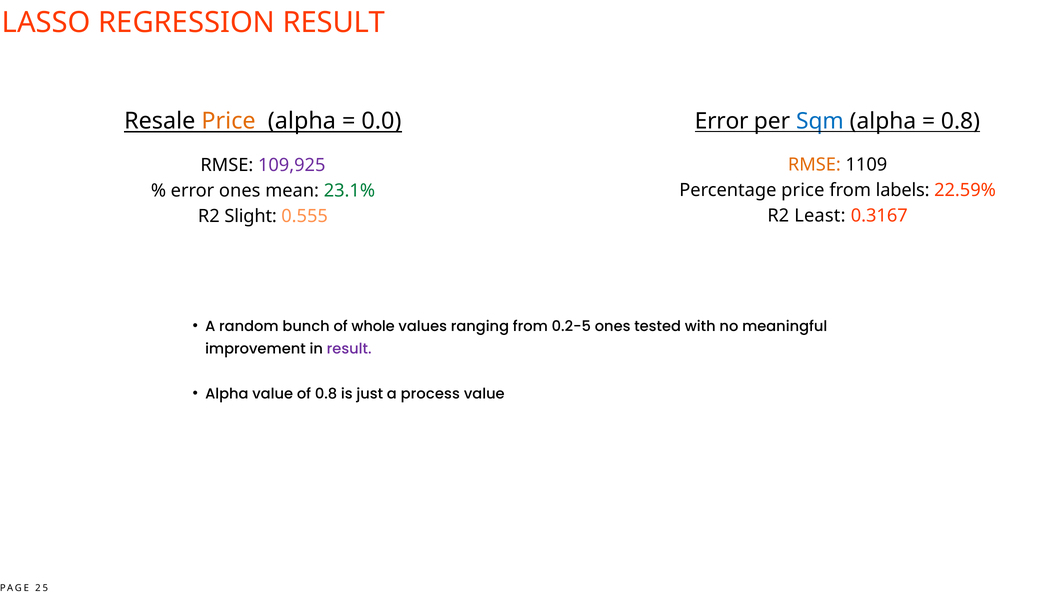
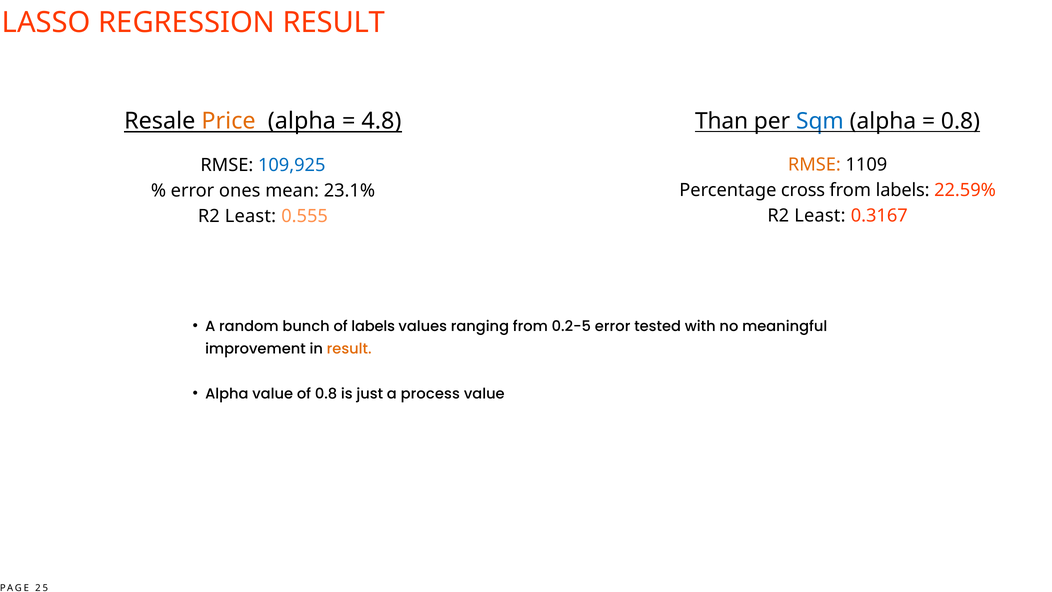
0.0: 0.0 -> 4.8 (381, 121)
Error: Error -> Than (722, 121)
109,925 colour: purple -> blue (292, 165)
Percentage price: price -> cross (803, 190)
23.1% colour: green -> black (349, 191)
Slight: Slight -> Least (250, 216)
of whole: whole -> labels (373, 326)
0.2-5 ones: ones -> error (613, 326)
result colour: purple -> orange (349, 349)
